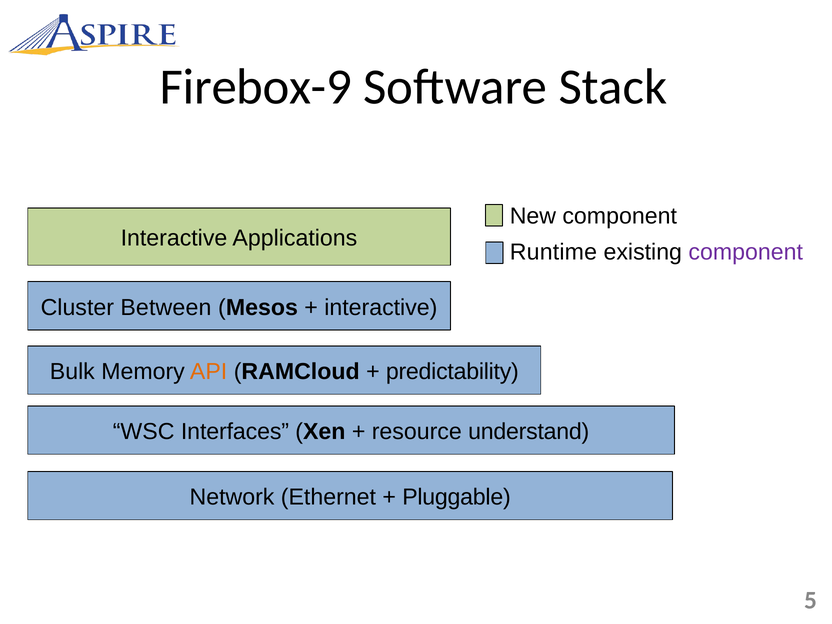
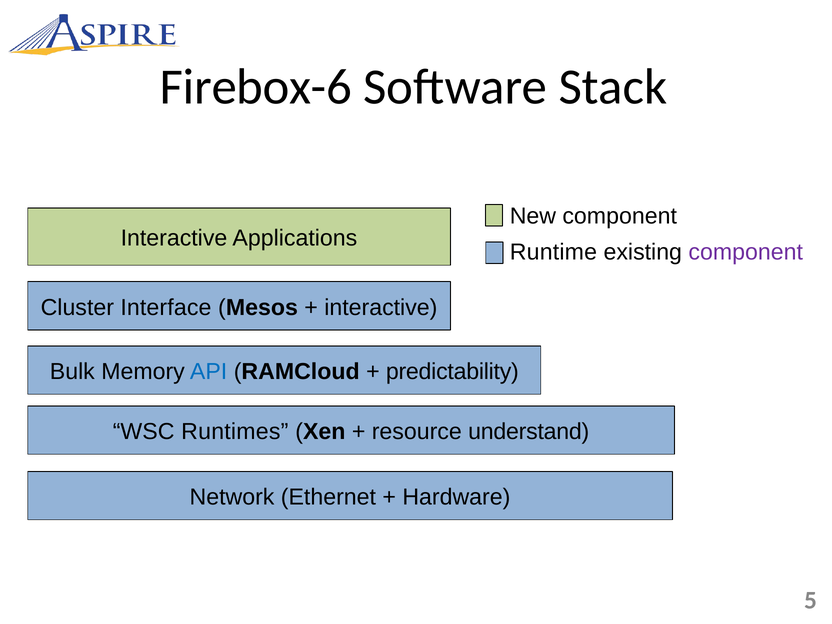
Firebox-9: Firebox-9 -> Firebox-6 (256, 87)
Between: Between -> Interface (166, 307)
API colour: orange -> blue (209, 372)
Interfaces: Interfaces -> Runtimes (235, 432)
Pluggable: Pluggable -> Hardware (456, 497)
